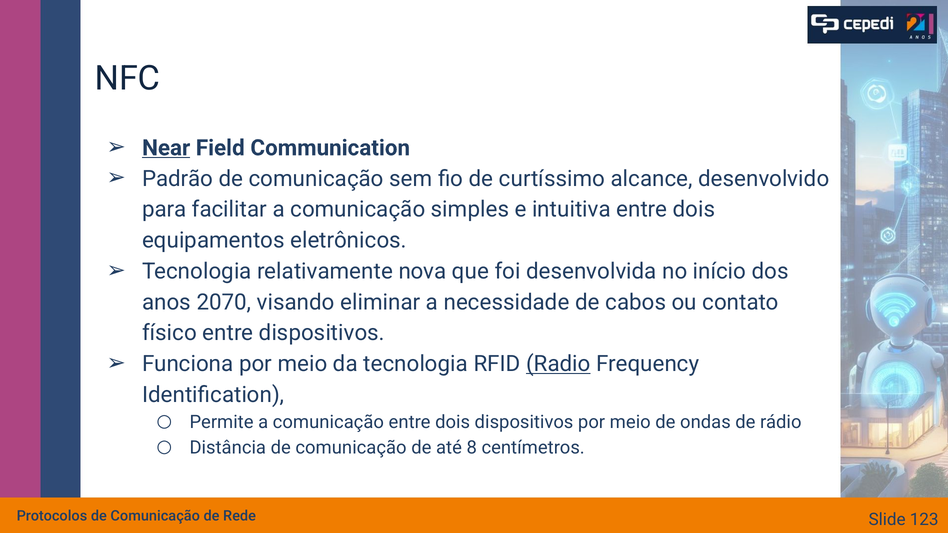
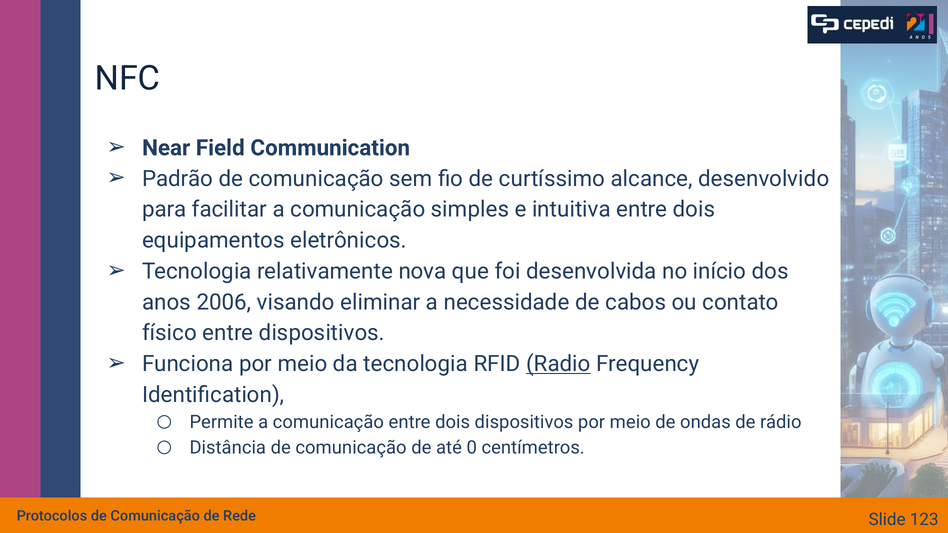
Near underline: present -> none (166, 148)
2070: 2070 -> 2006 (224, 302)
8: 8 -> 0 (472, 448)
